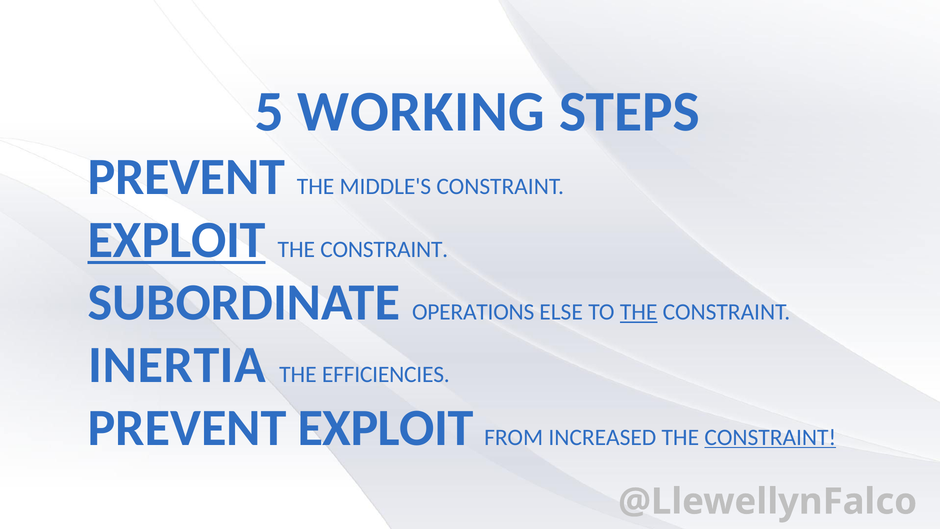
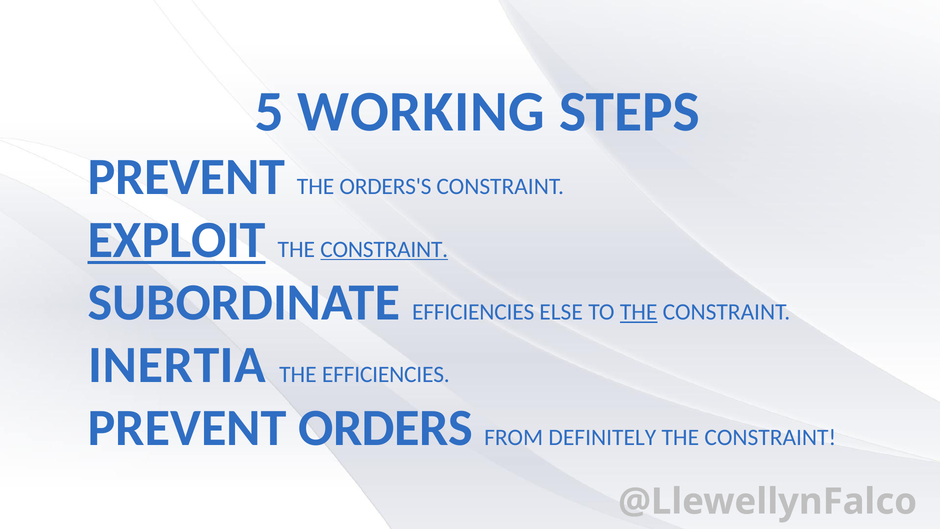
MIDDLE'S: MIDDLE'S -> ORDERS'S (385, 187)
CONSTRAINT underline: none -> present (384, 249)
SUBORDINATE OPERATIONS: OPERATIONS -> EFFICIENCIES (473, 312)
PREVENT EXPLOIT: EXPLOIT -> ORDERS (385, 428)
INCREASED: INCREASED -> DEFINITELY (602, 437)
CONSTRAINT underline: present -> none (770, 437)
